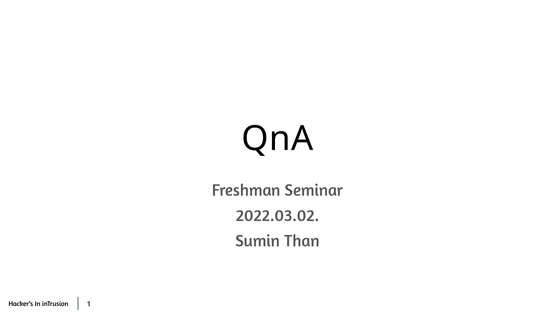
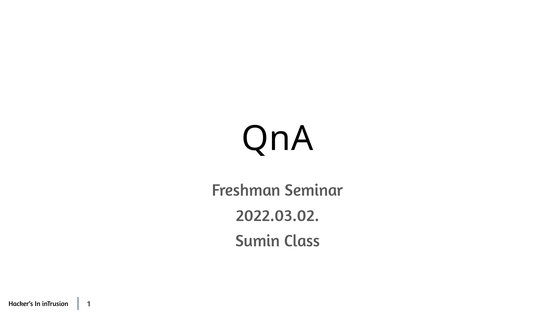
Than: Than -> Class (302, 241)
